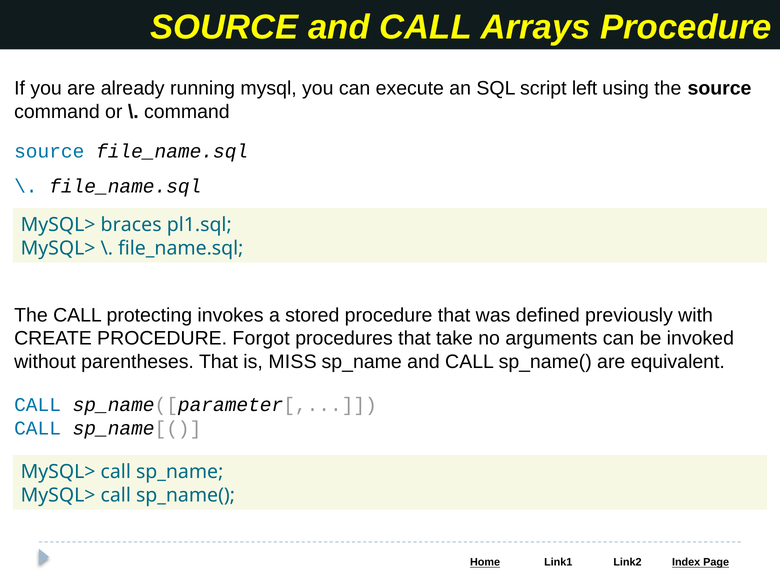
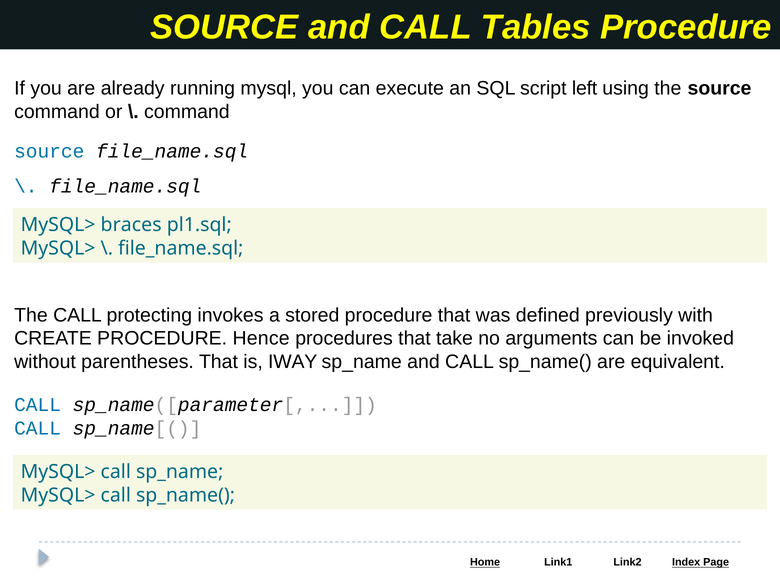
Arrays: Arrays -> Tables (536, 27)
Forgot: Forgot -> Hence (261, 339)
MISS: MISS -> IWAY (293, 362)
